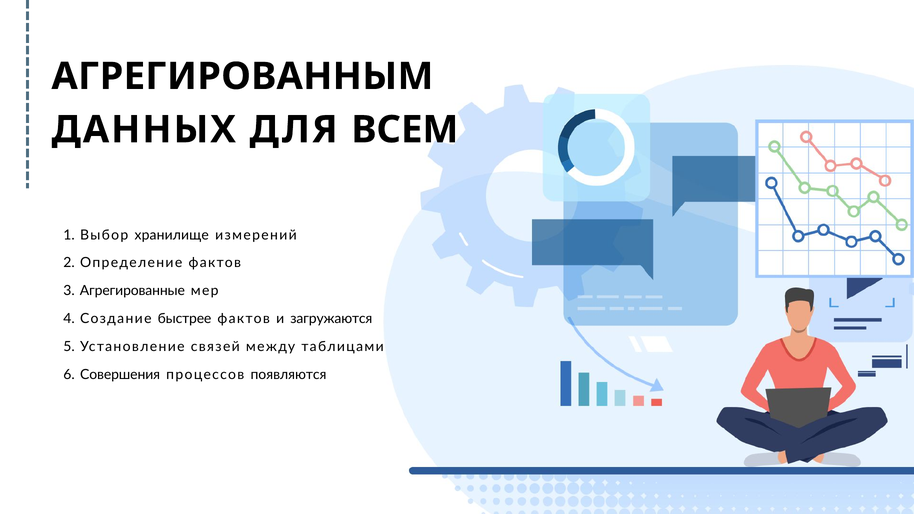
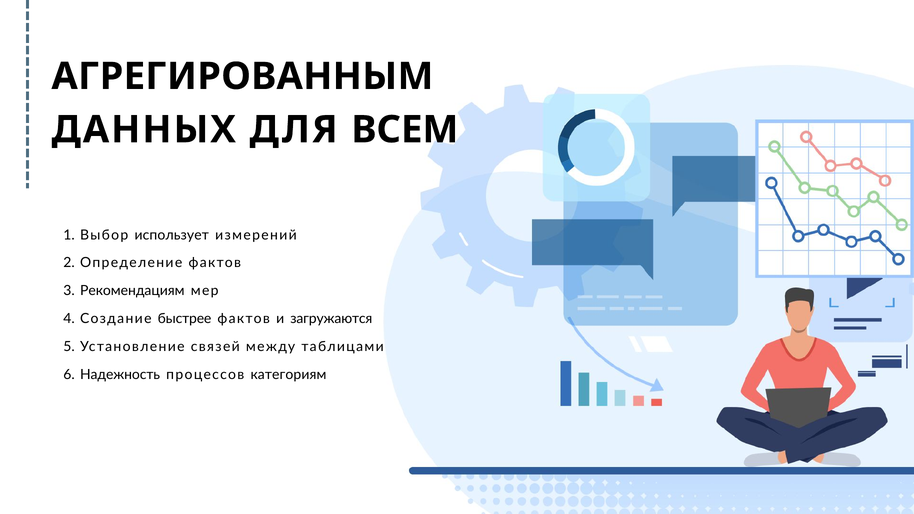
хранилище: хранилище -> использует (172, 235)
Агрегированные: Агрегированные -> Рекомендациям (132, 291)
Совершения: Совершения -> Надежность (120, 375)
появляются: появляются -> категориям (288, 375)
